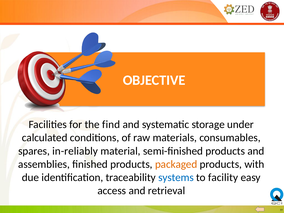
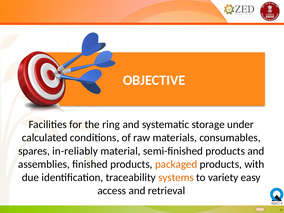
find: find -> ring (111, 124)
systems colour: blue -> orange (176, 177)
facility: facility -> variety (223, 177)
